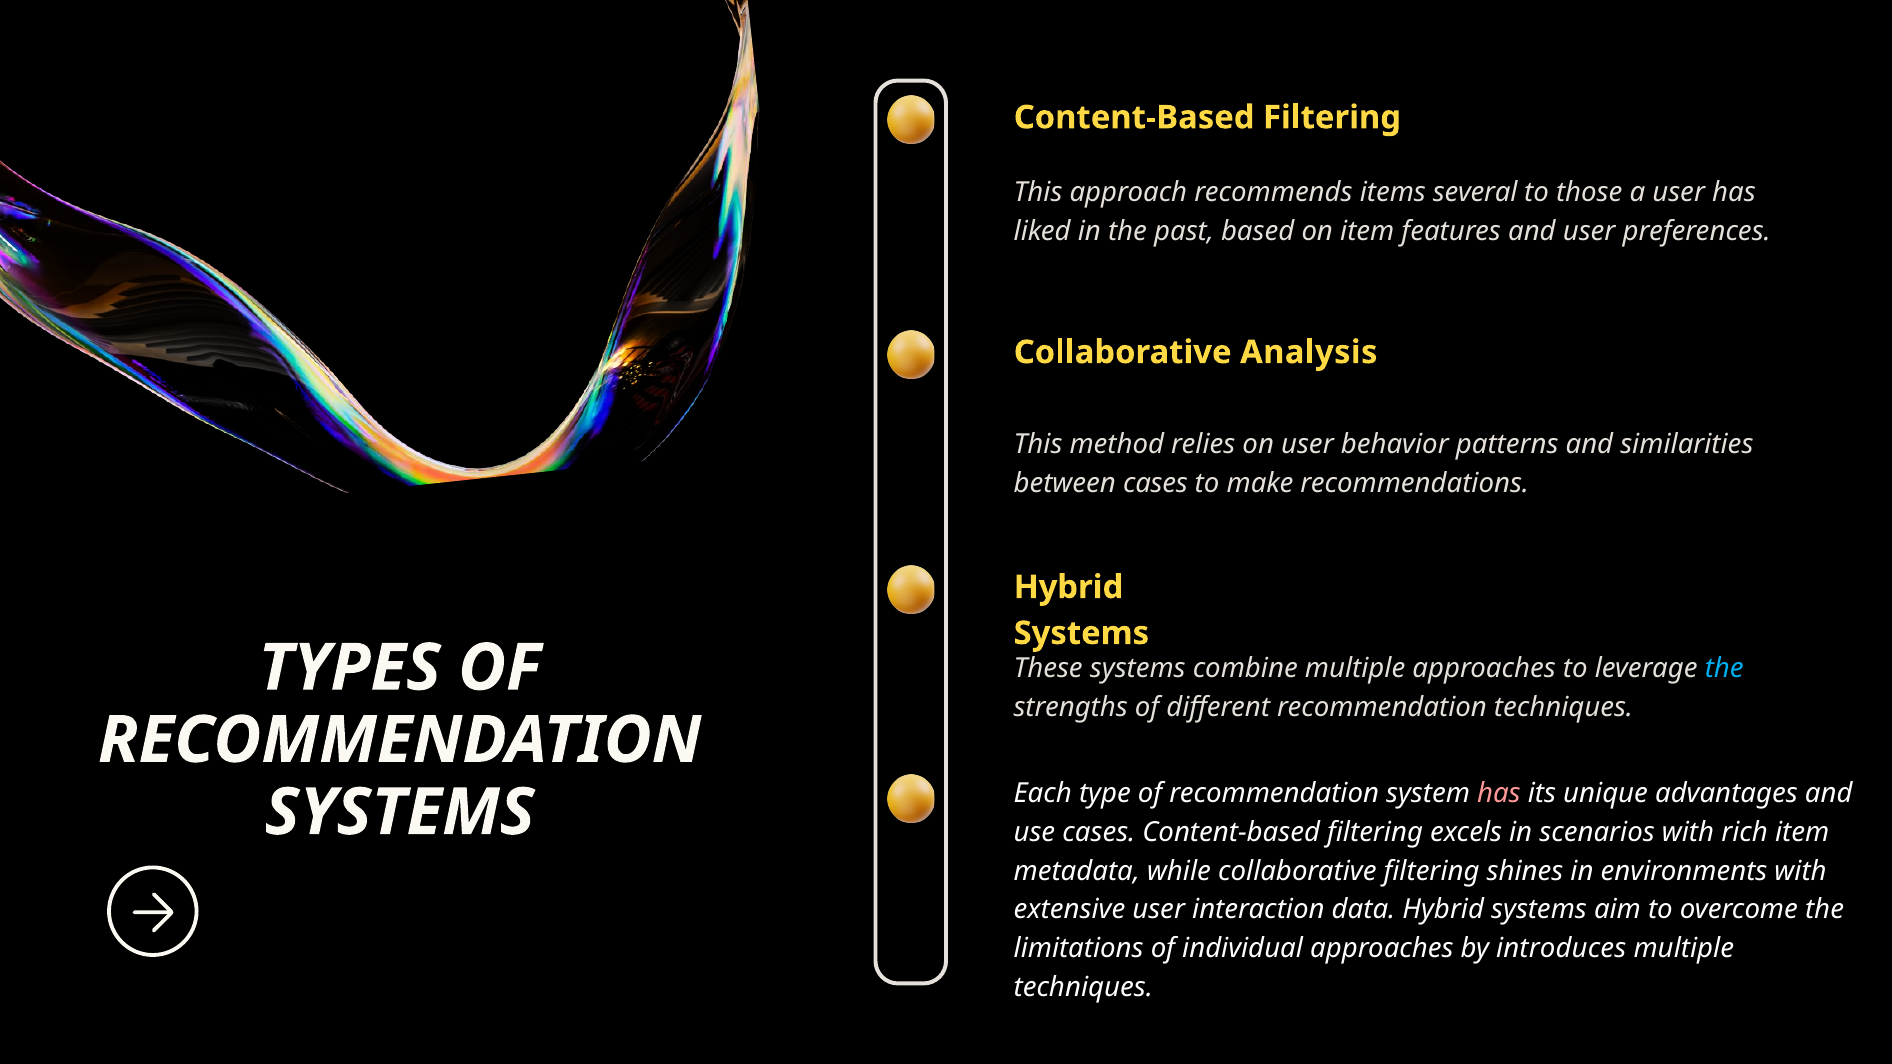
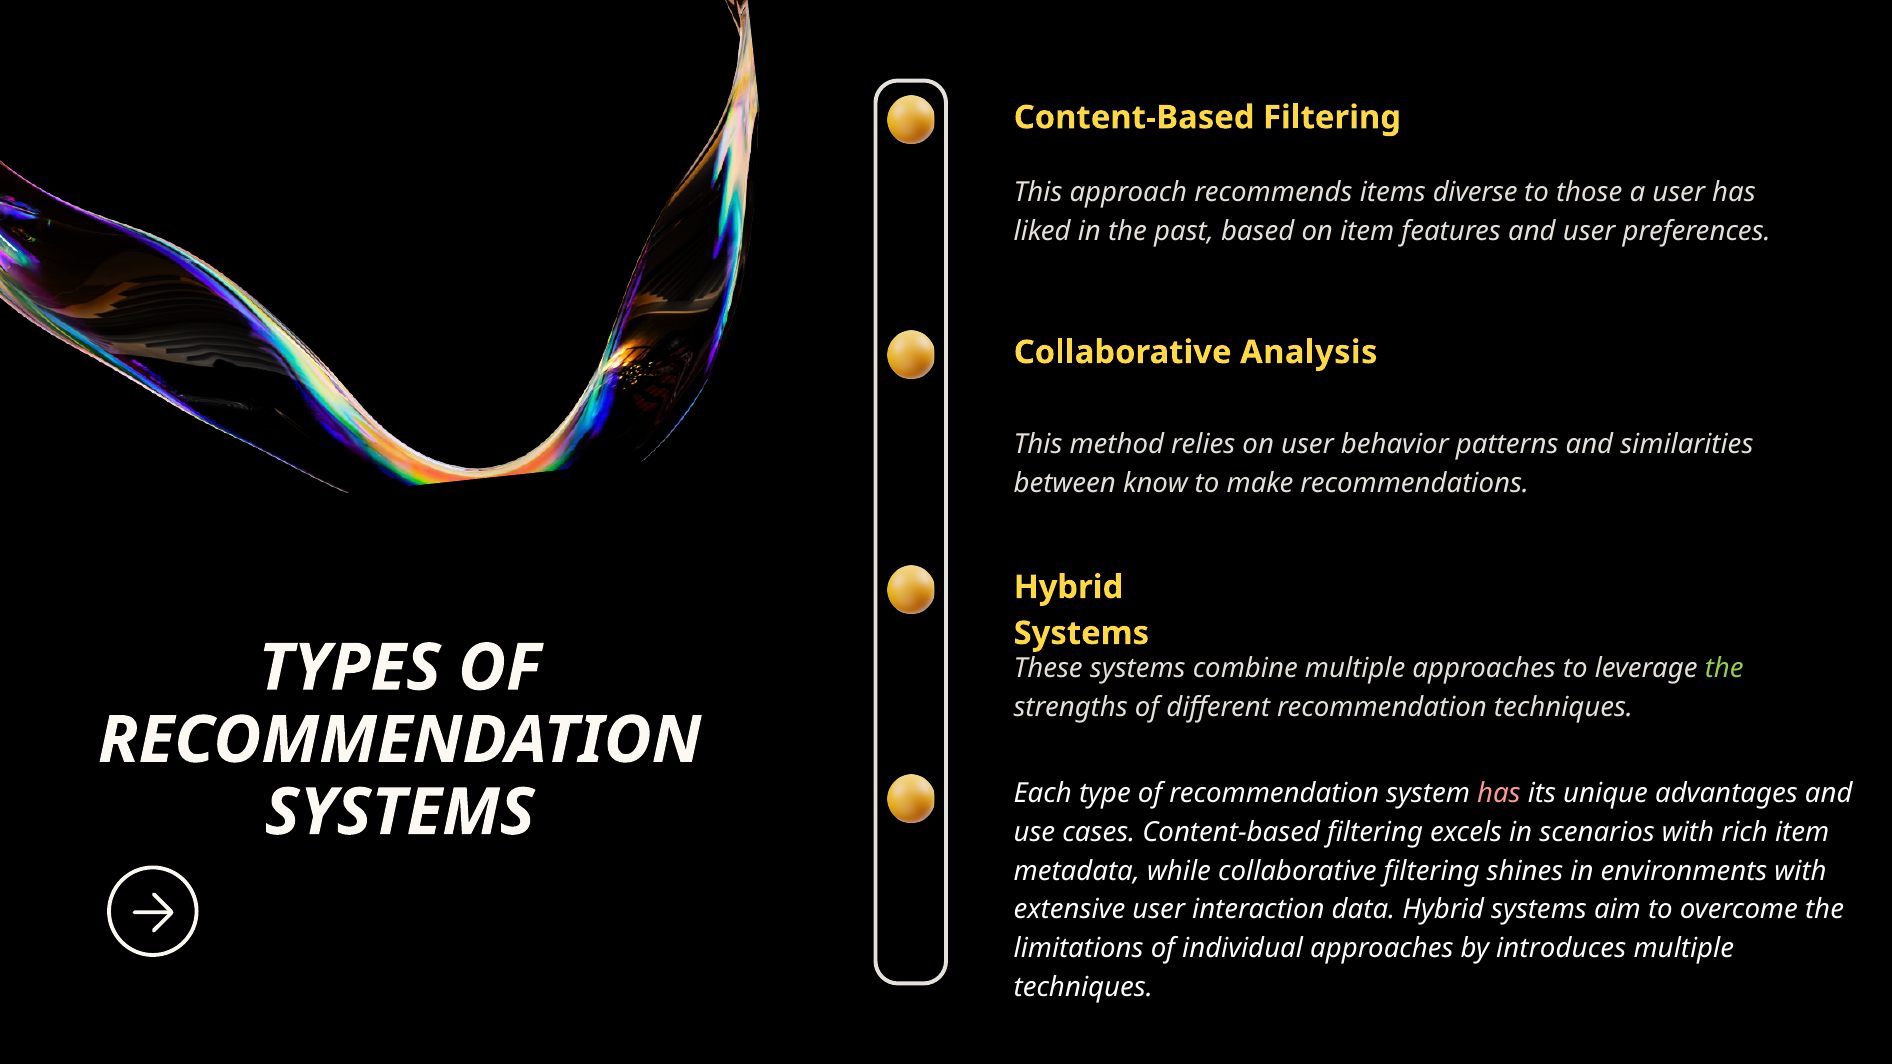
several: several -> diverse (1475, 193)
between cases: cases -> know (1155, 483)
the colour: light blue -> light green (1724, 669)
